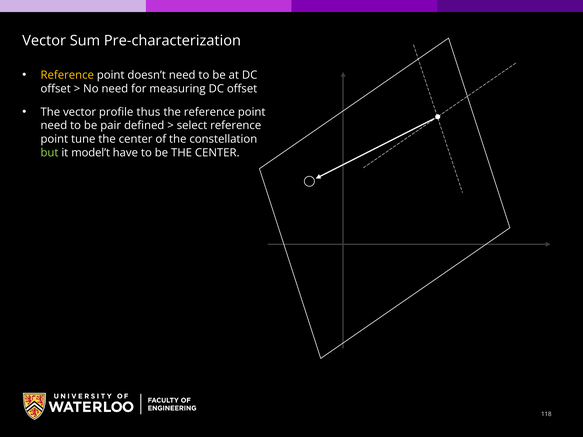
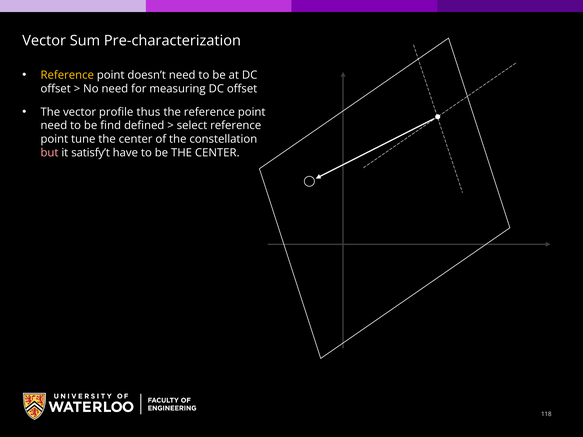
pair: pair -> find (111, 126)
but colour: light green -> pink (50, 153)
model’t: model’t -> satisfy’t (91, 153)
